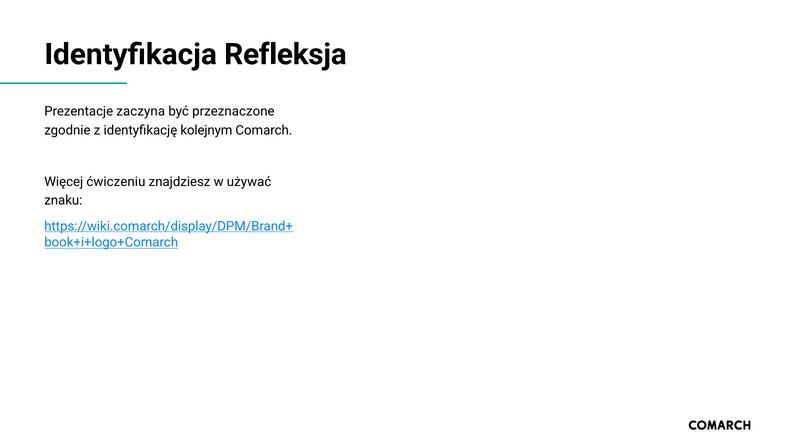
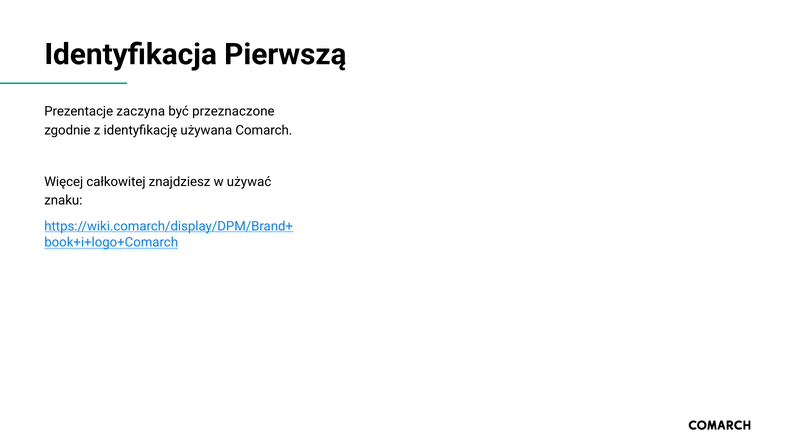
Refleksja: Refleksja -> Pierwszą (285, 54)
kolejnym: kolejnym -> używana (206, 131)
ćwiczeniu: ćwiczeniu -> całkowitej (116, 182)
